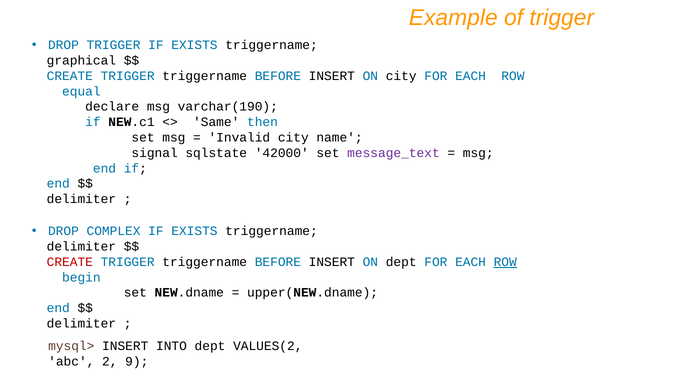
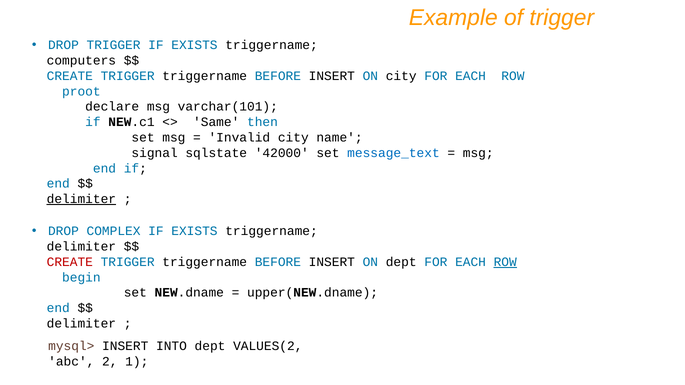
graphical: graphical -> computers (81, 61)
equal: equal -> proot (81, 91)
varchar(190: varchar(190 -> varchar(101 (228, 107)
message_text colour: purple -> blue (393, 153)
delimiter underline: none -> present (81, 199)
9: 9 -> 1 (137, 362)
